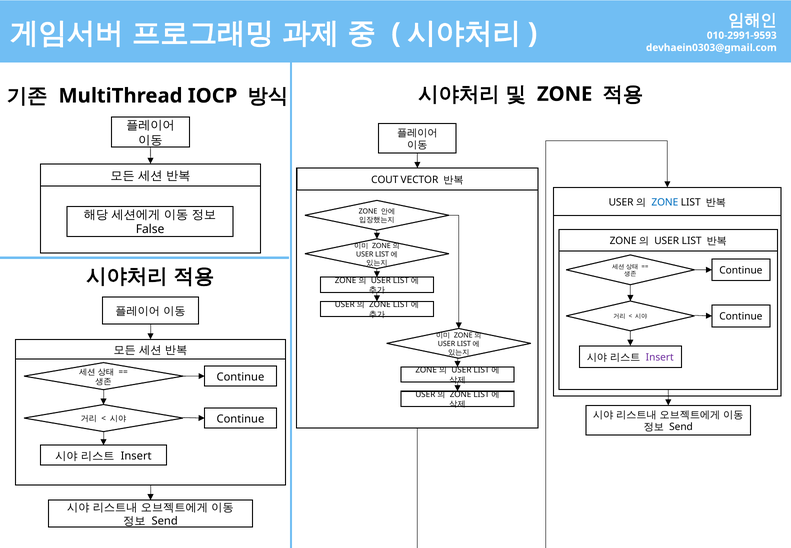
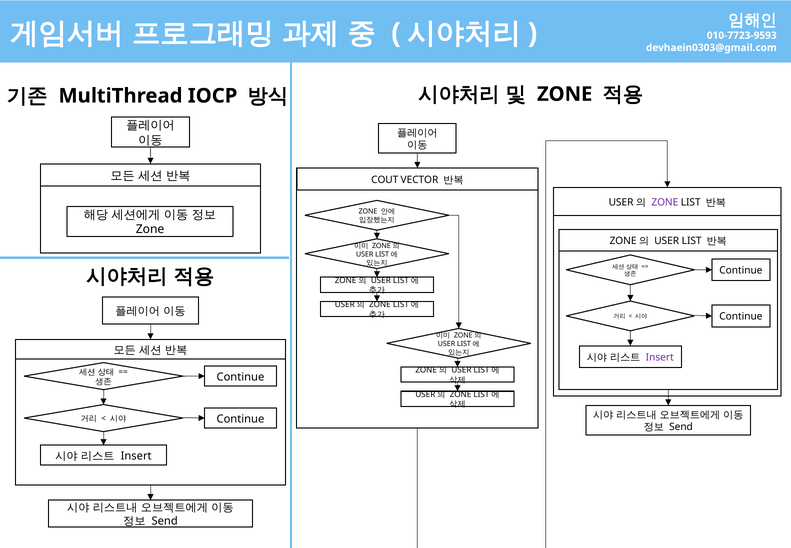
010-2991-9593: 010-2991-9593 -> 010-7723-9593 (742, 35)
ZONE colour: blue -> purple (665, 202)
False: False -> Zone (150, 229)
